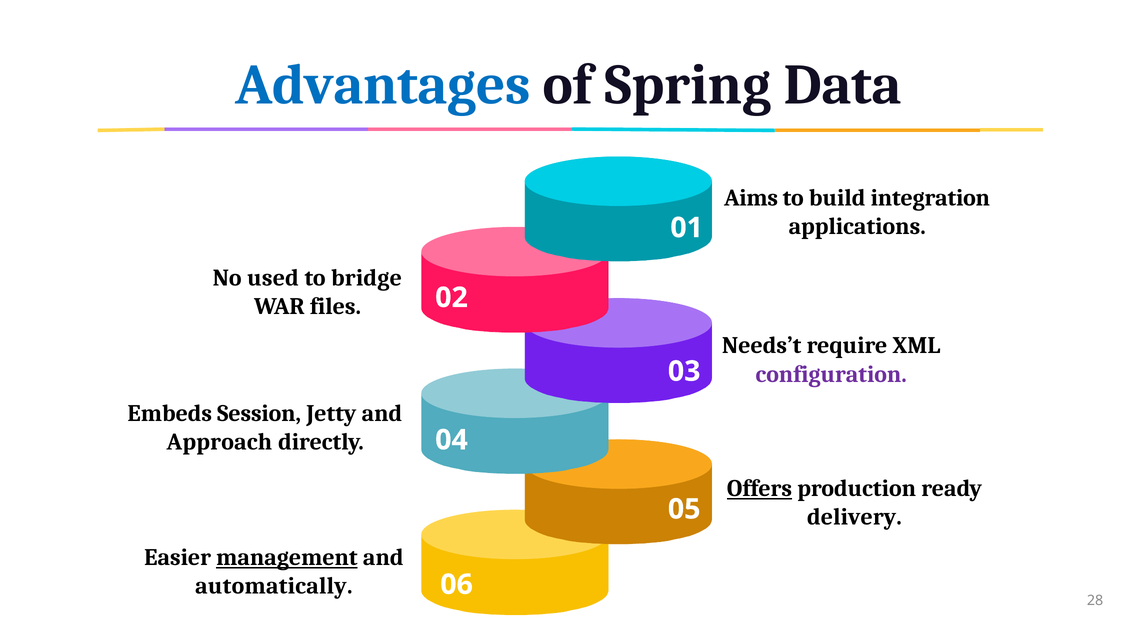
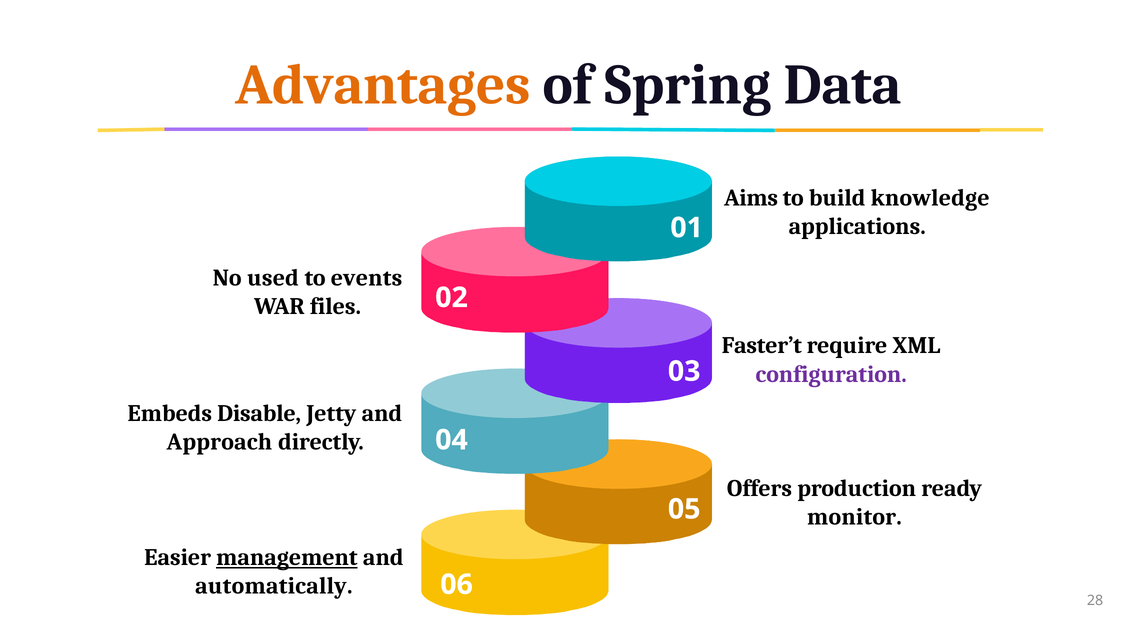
Advantages colour: blue -> orange (383, 85)
integration: integration -> knowledge (930, 198)
bridge: bridge -> events (367, 278)
Needs’t: Needs’t -> Faster’t (762, 346)
Session: Session -> Disable (259, 414)
Offers underline: present -> none (760, 489)
delivery: delivery -> monitor (854, 517)
